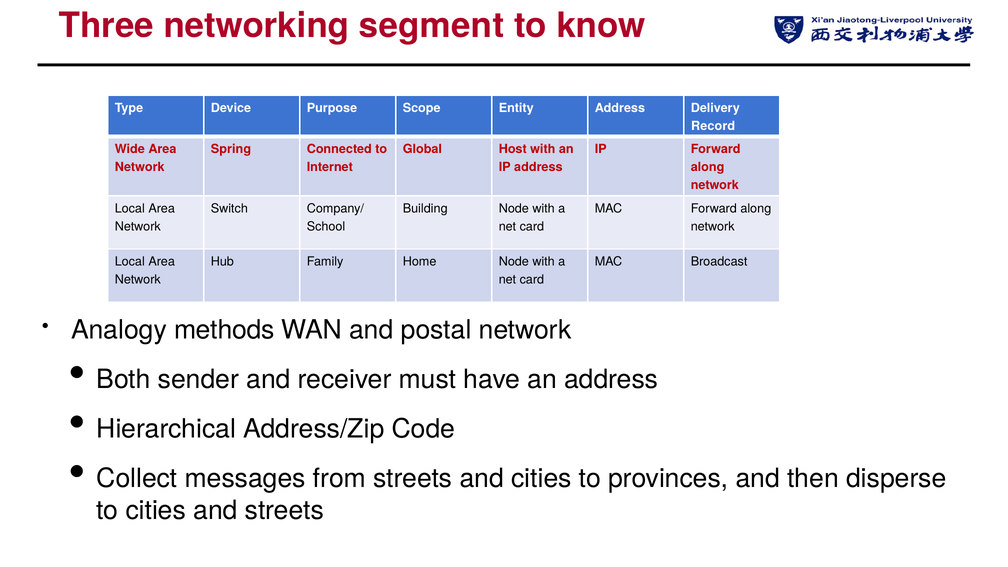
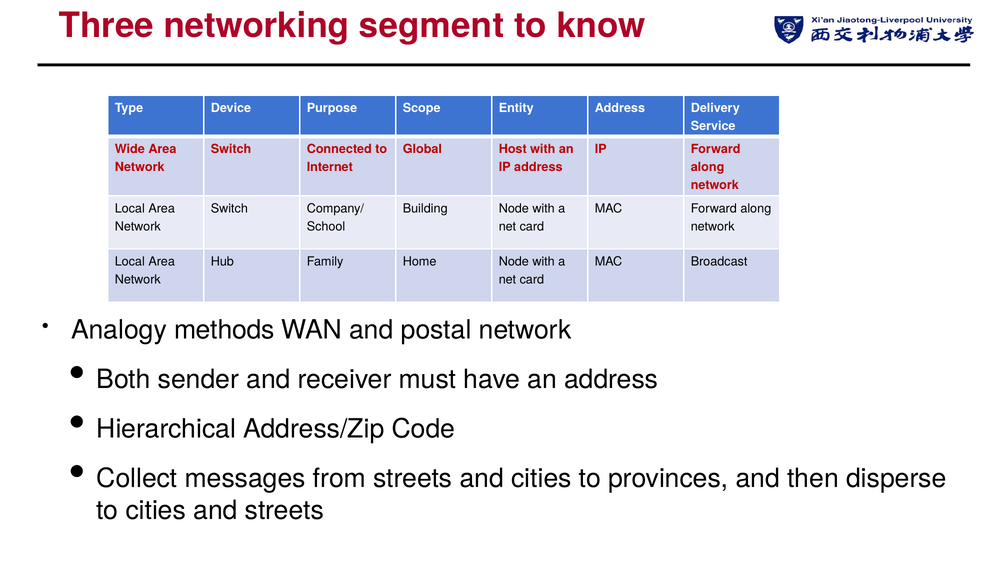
Record: Record -> Service (713, 126)
Spring: Spring -> Switch (231, 149)
